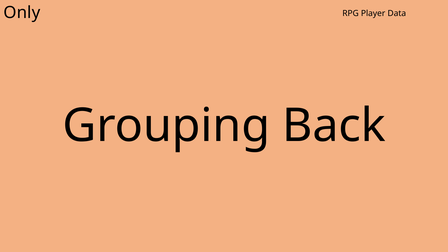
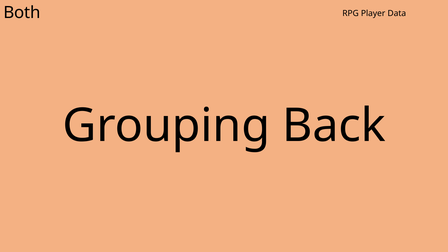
Only: Only -> Both (22, 13)
